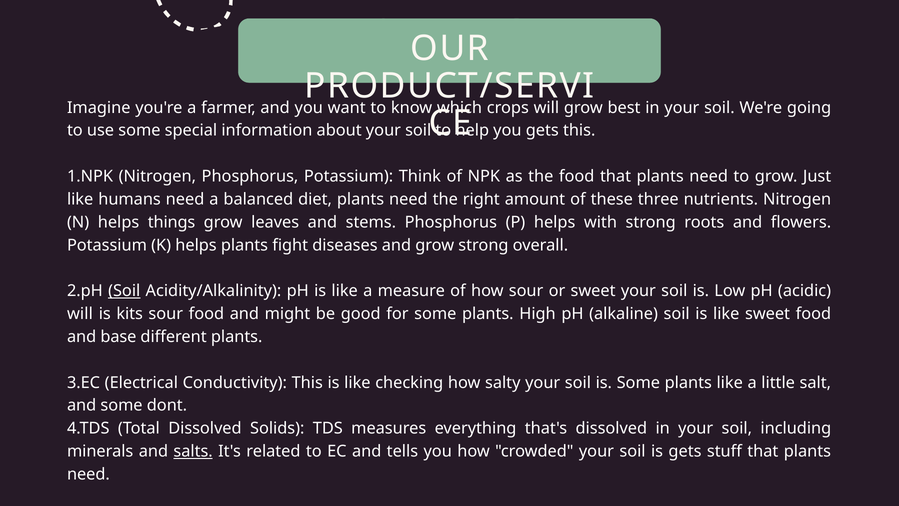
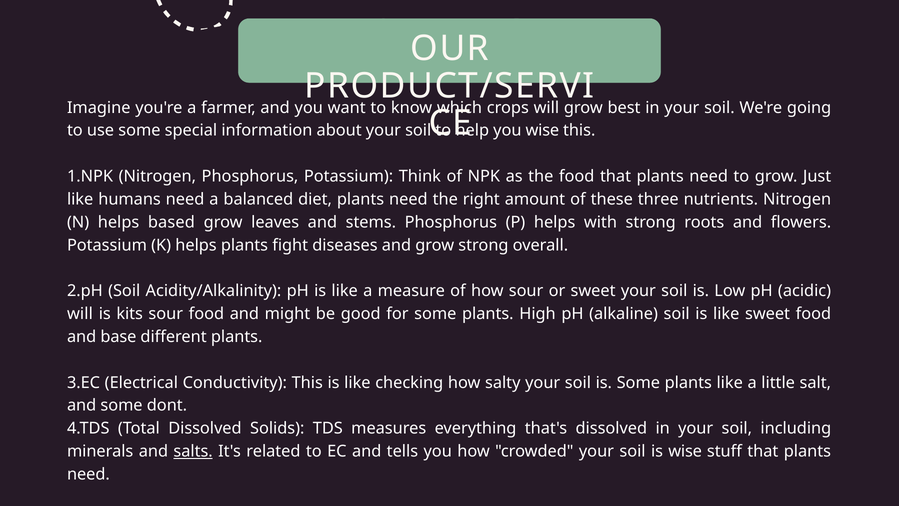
you gets: gets -> wise (542, 130)
things: things -> based (171, 222)
Soil underline: present -> none (124, 291)
is gets: gets -> wise (685, 451)
